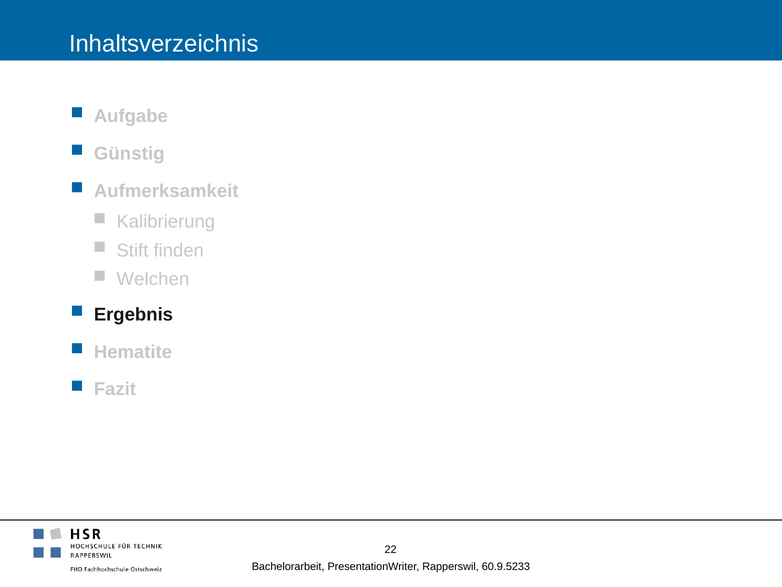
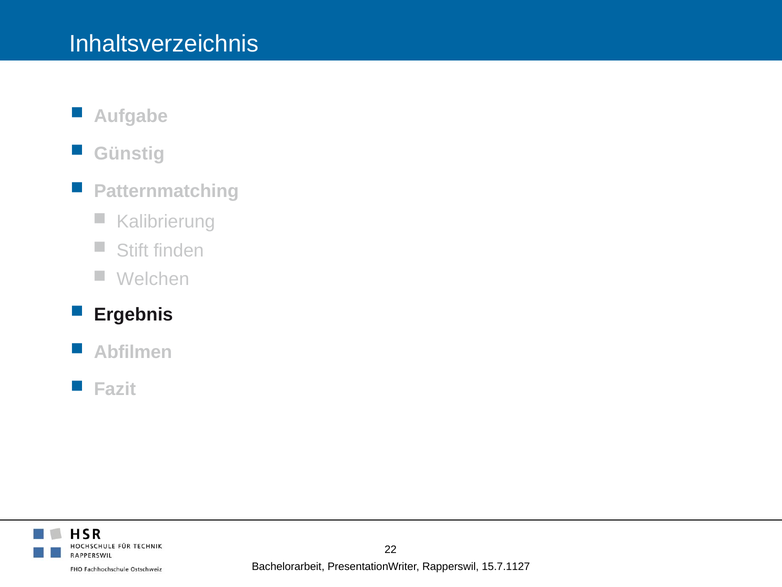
Aufmerksamkeit: Aufmerksamkeit -> Patternmatching (166, 191)
Hematite: Hematite -> Abfilmen (133, 352)
60.9.5233: 60.9.5233 -> 15.7.1127 (506, 566)
